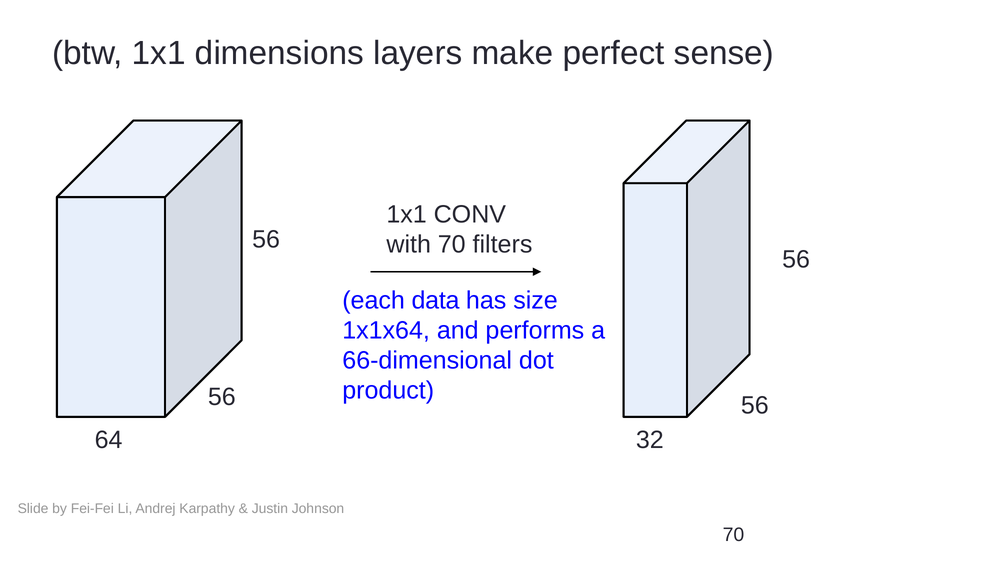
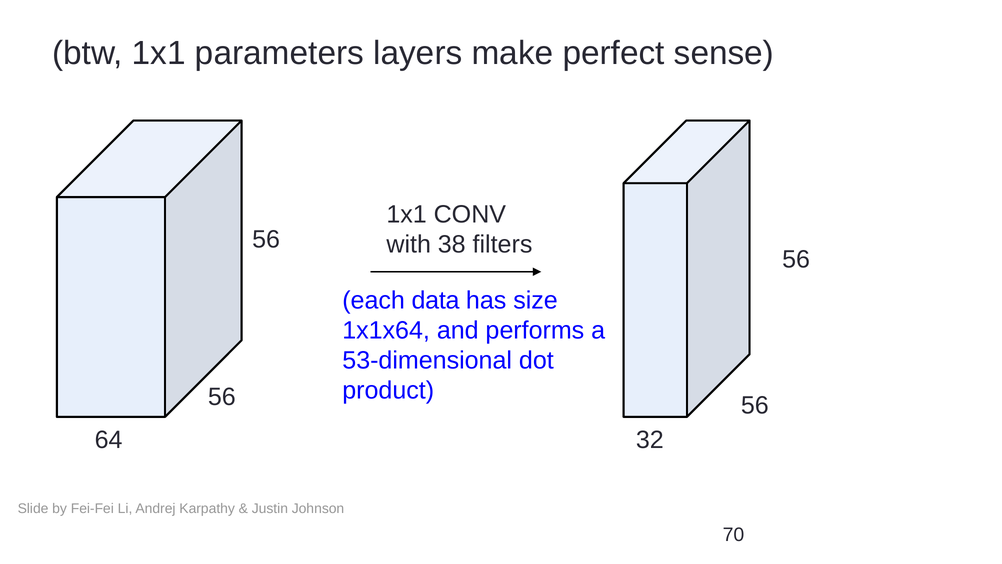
dimensions: dimensions -> parameters (279, 53)
with 70: 70 -> 38 (452, 245)
66-dimensional: 66-dimensional -> 53-dimensional (427, 360)
